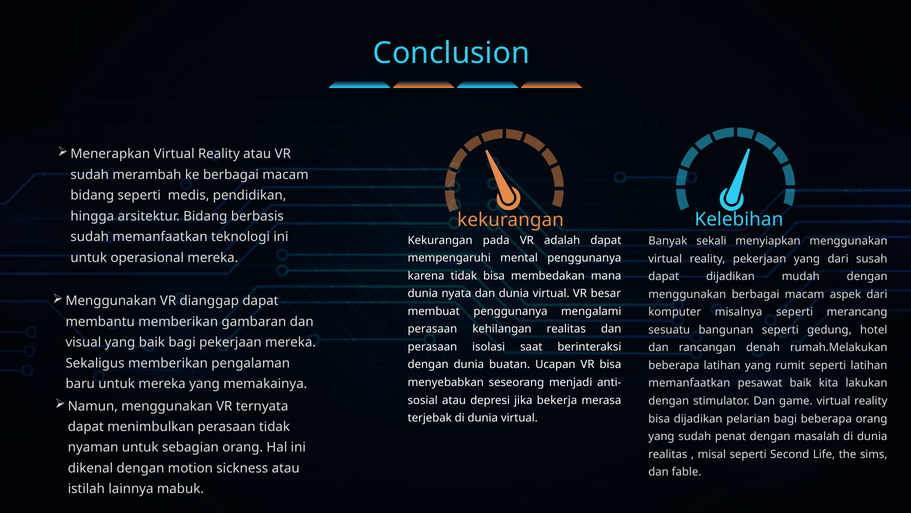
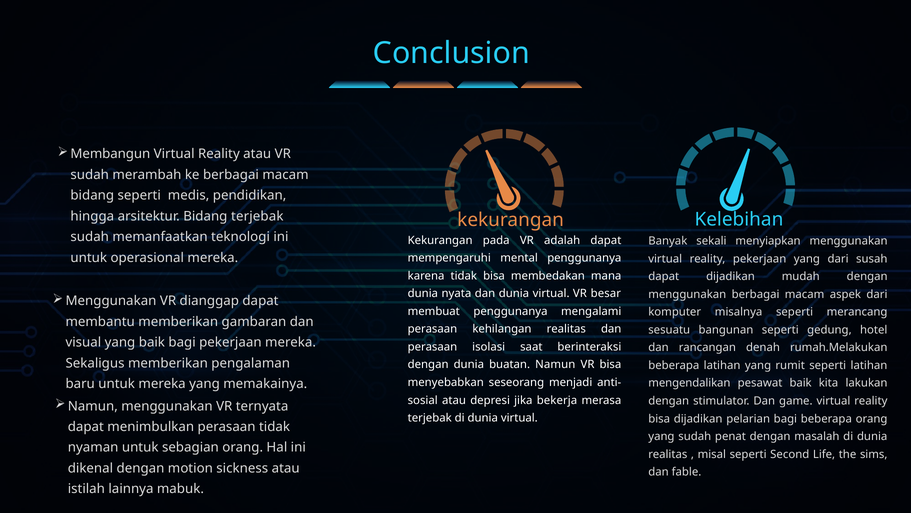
Menerapkan: Menerapkan -> Membangun (110, 154)
Bidang berbasis: berbasis -> terjebak (257, 216)
buatan Ucapan: Ucapan -> Namun (555, 364)
memanfaatkan: memanfaatkan -> mengendalikan (689, 383)
